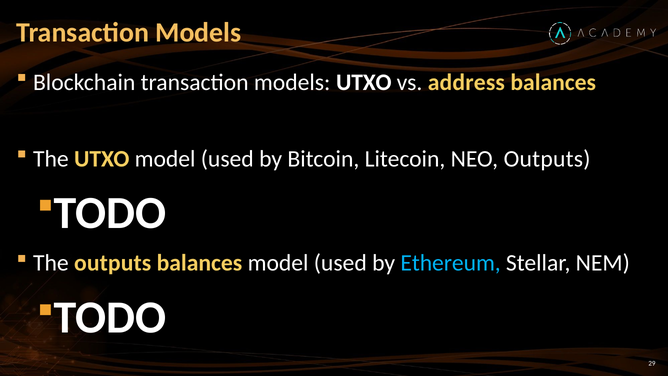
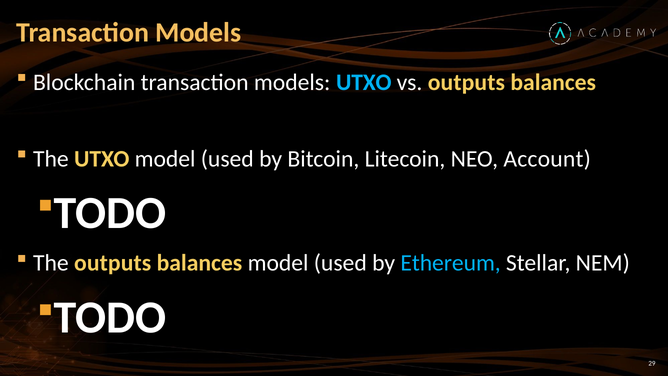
UTXO colour: white -> light blue (364, 82)
vs address: address -> outputs (466, 82)
NEO Outputs: Outputs -> Account (547, 159)
